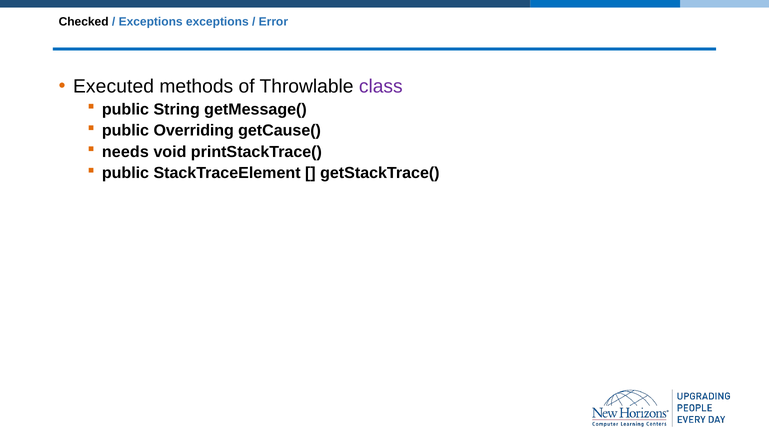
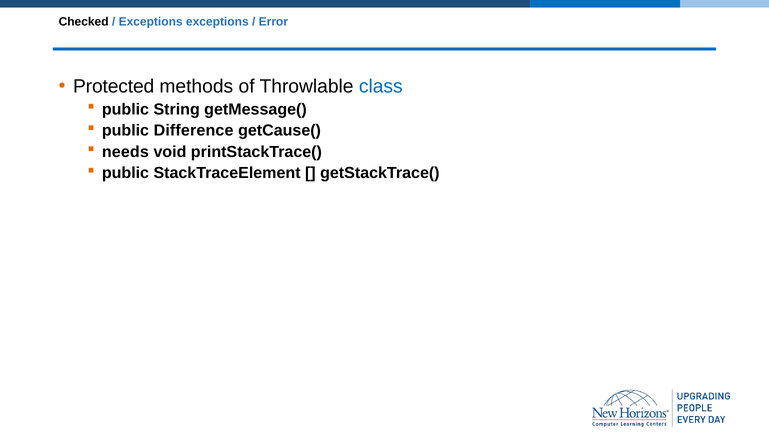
Executed: Executed -> Protected (114, 86)
class colour: purple -> blue (381, 86)
Overriding: Overriding -> Difference (194, 131)
